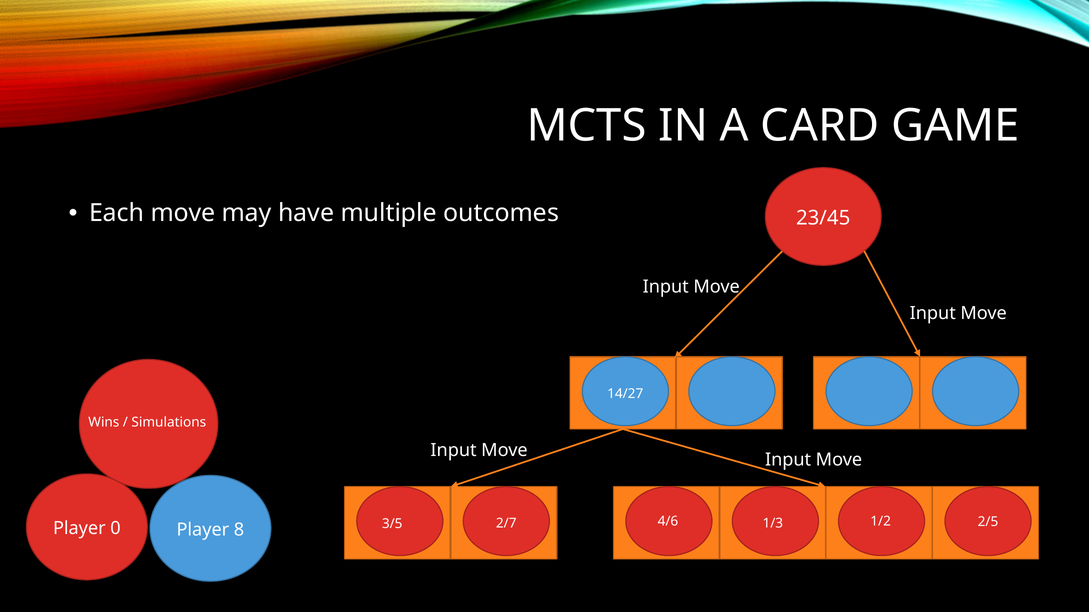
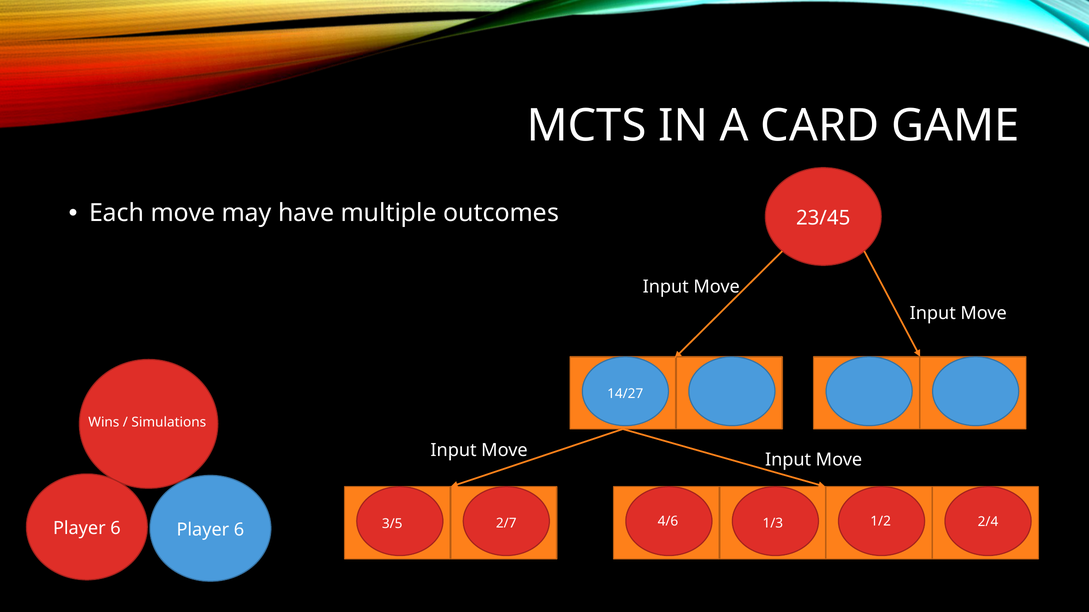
2/5: 2/5 -> 2/4 (988, 522)
0: 0 -> 6 (115, 529)
8: 8 -> 6 (239, 530)
